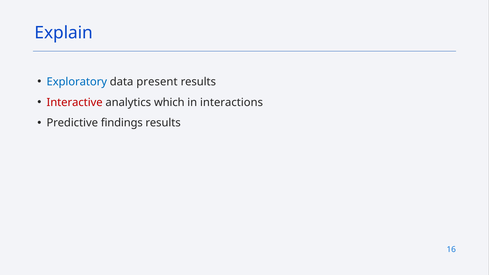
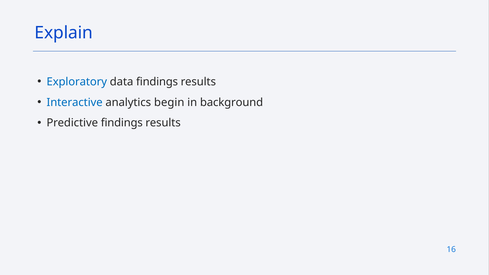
data present: present -> findings (157, 82)
Interactive colour: red -> blue (75, 102)
which: which -> begin (169, 102)
interactions: interactions -> background (232, 102)
